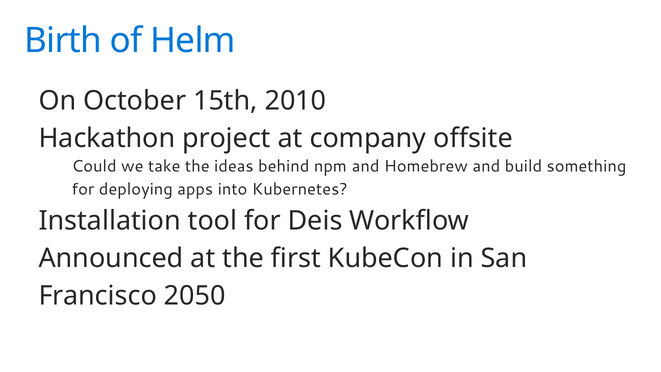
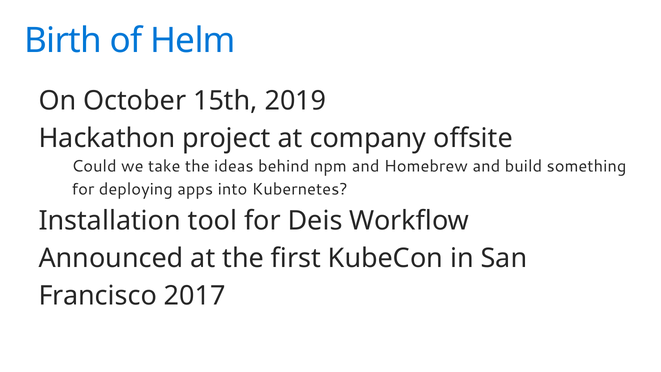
2010: 2010 -> 2019 (295, 101)
2050: 2050 -> 2017 (195, 295)
